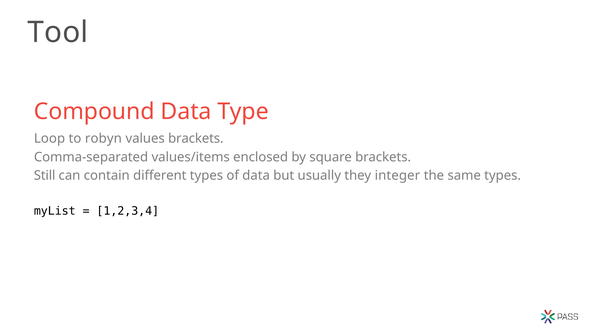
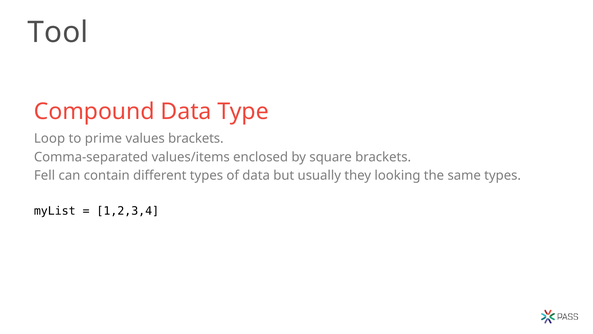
robyn: robyn -> prime (103, 138)
Still: Still -> Fell (45, 175)
integer: integer -> looking (397, 175)
